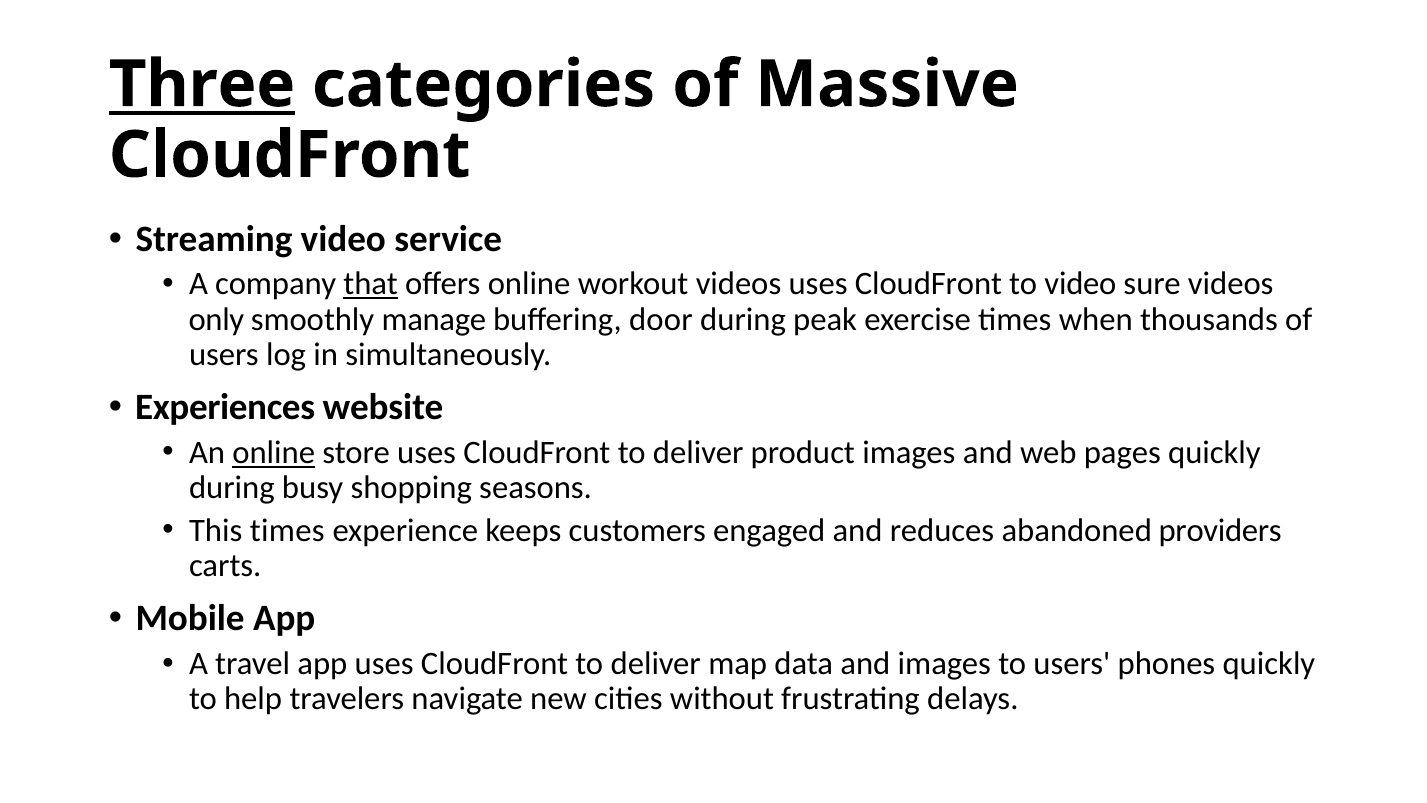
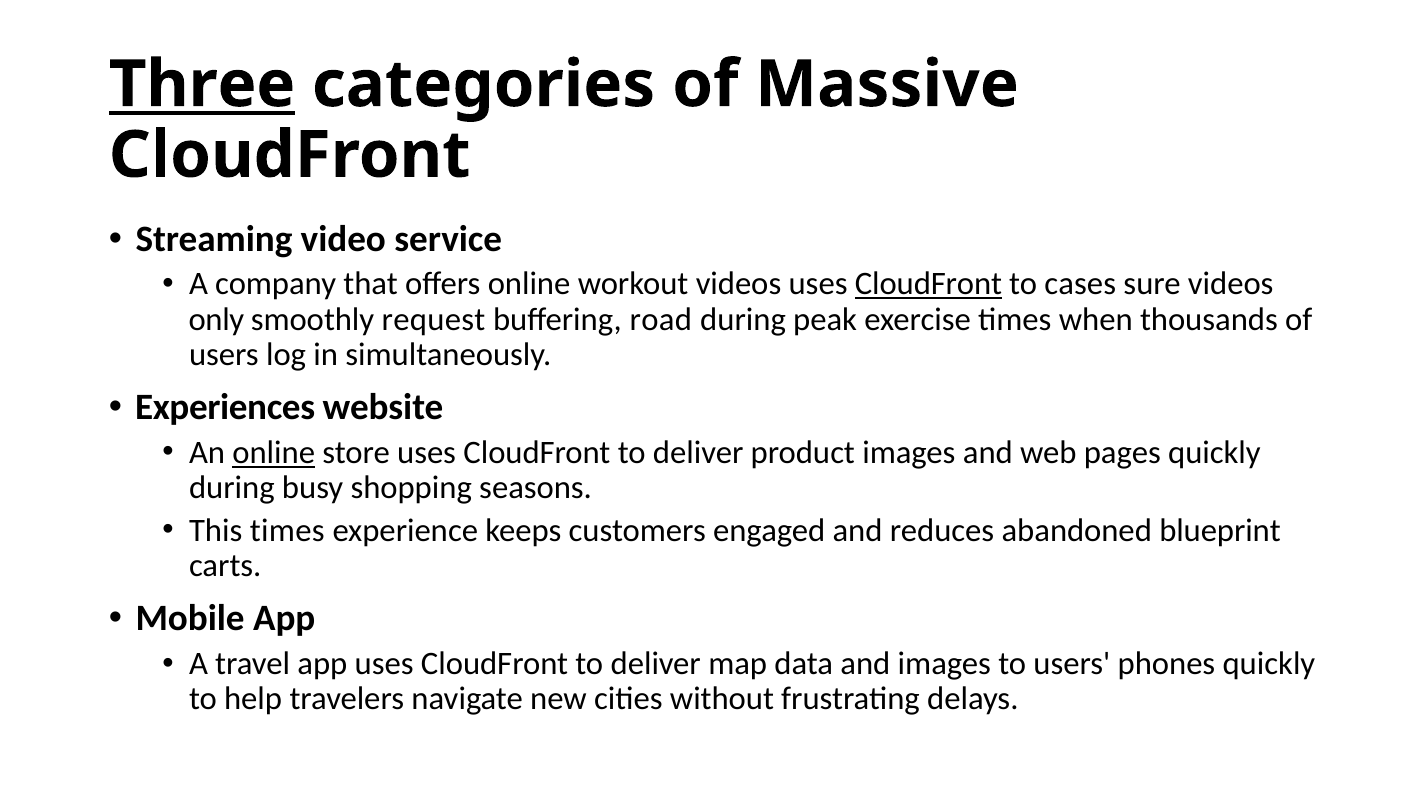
that underline: present -> none (371, 284)
CloudFront underline: none -> present (929, 284)
to video: video -> cases (1080, 284)
manage: manage -> request (434, 319)
door: door -> road (661, 319)
providers: providers -> blueprint (1220, 530)
